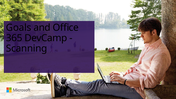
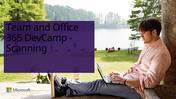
Goals: Goals -> Team (19, 28)
